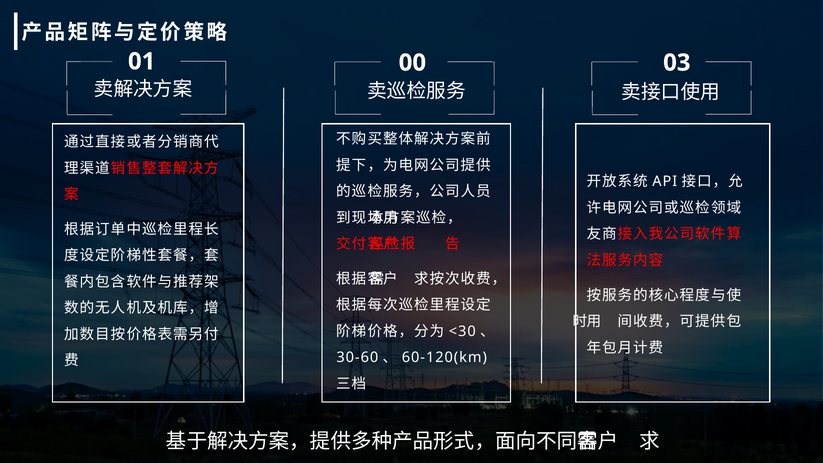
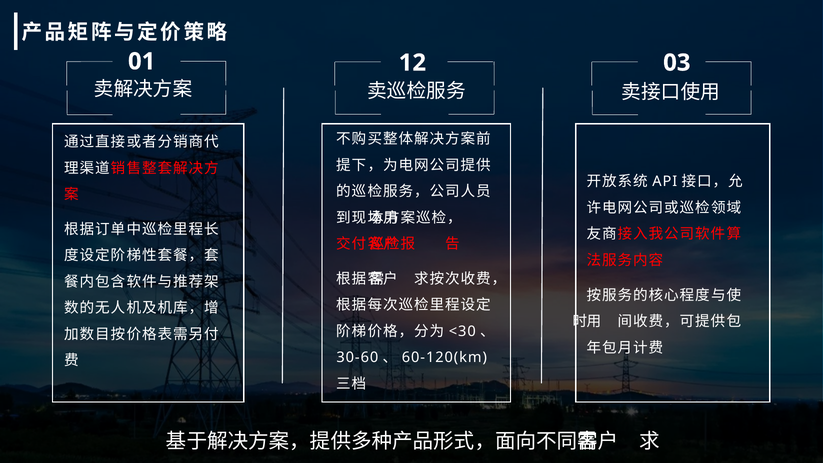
00: 00 -> 12 (412, 63)
